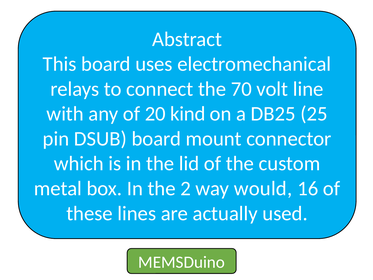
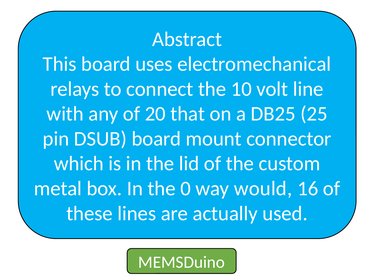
70: 70 -> 10 (241, 89)
kind: kind -> that (188, 114)
2: 2 -> 0 (186, 188)
